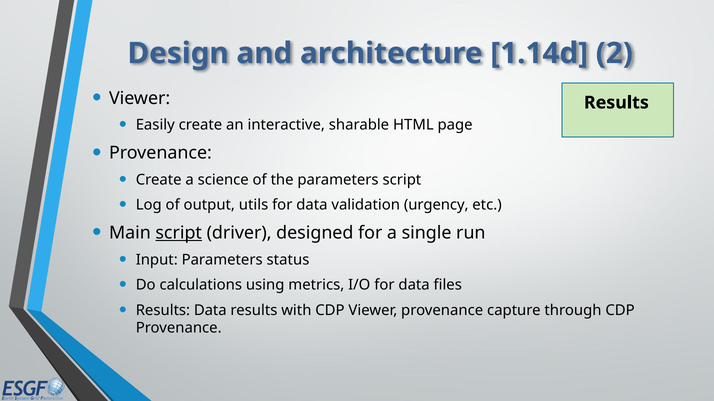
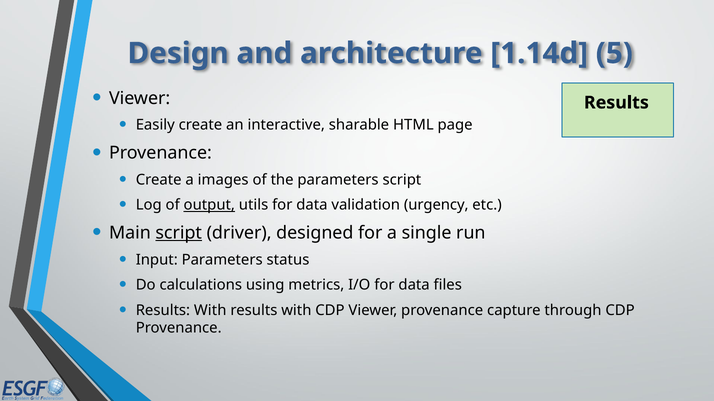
2: 2 -> 5 (614, 53)
science: science -> images (223, 180)
output underline: none -> present (209, 205)
Data: Data -> With (210, 311)
